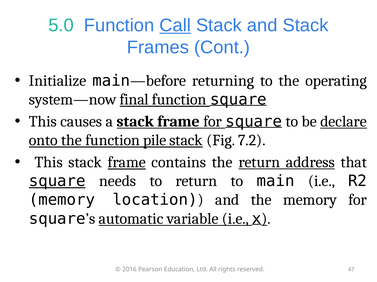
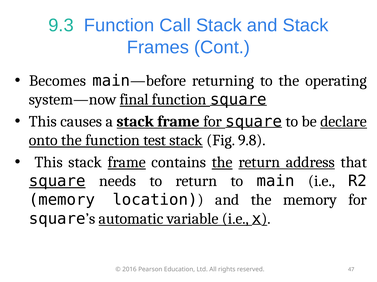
5.0: 5.0 -> 9.3 (61, 25)
Call underline: present -> none (175, 25)
Initialize: Initialize -> Becomes (58, 81)
pile: pile -> test (155, 141)
7.2: 7.2 -> 9.8 (252, 141)
the underline: none -> present (222, 163)
